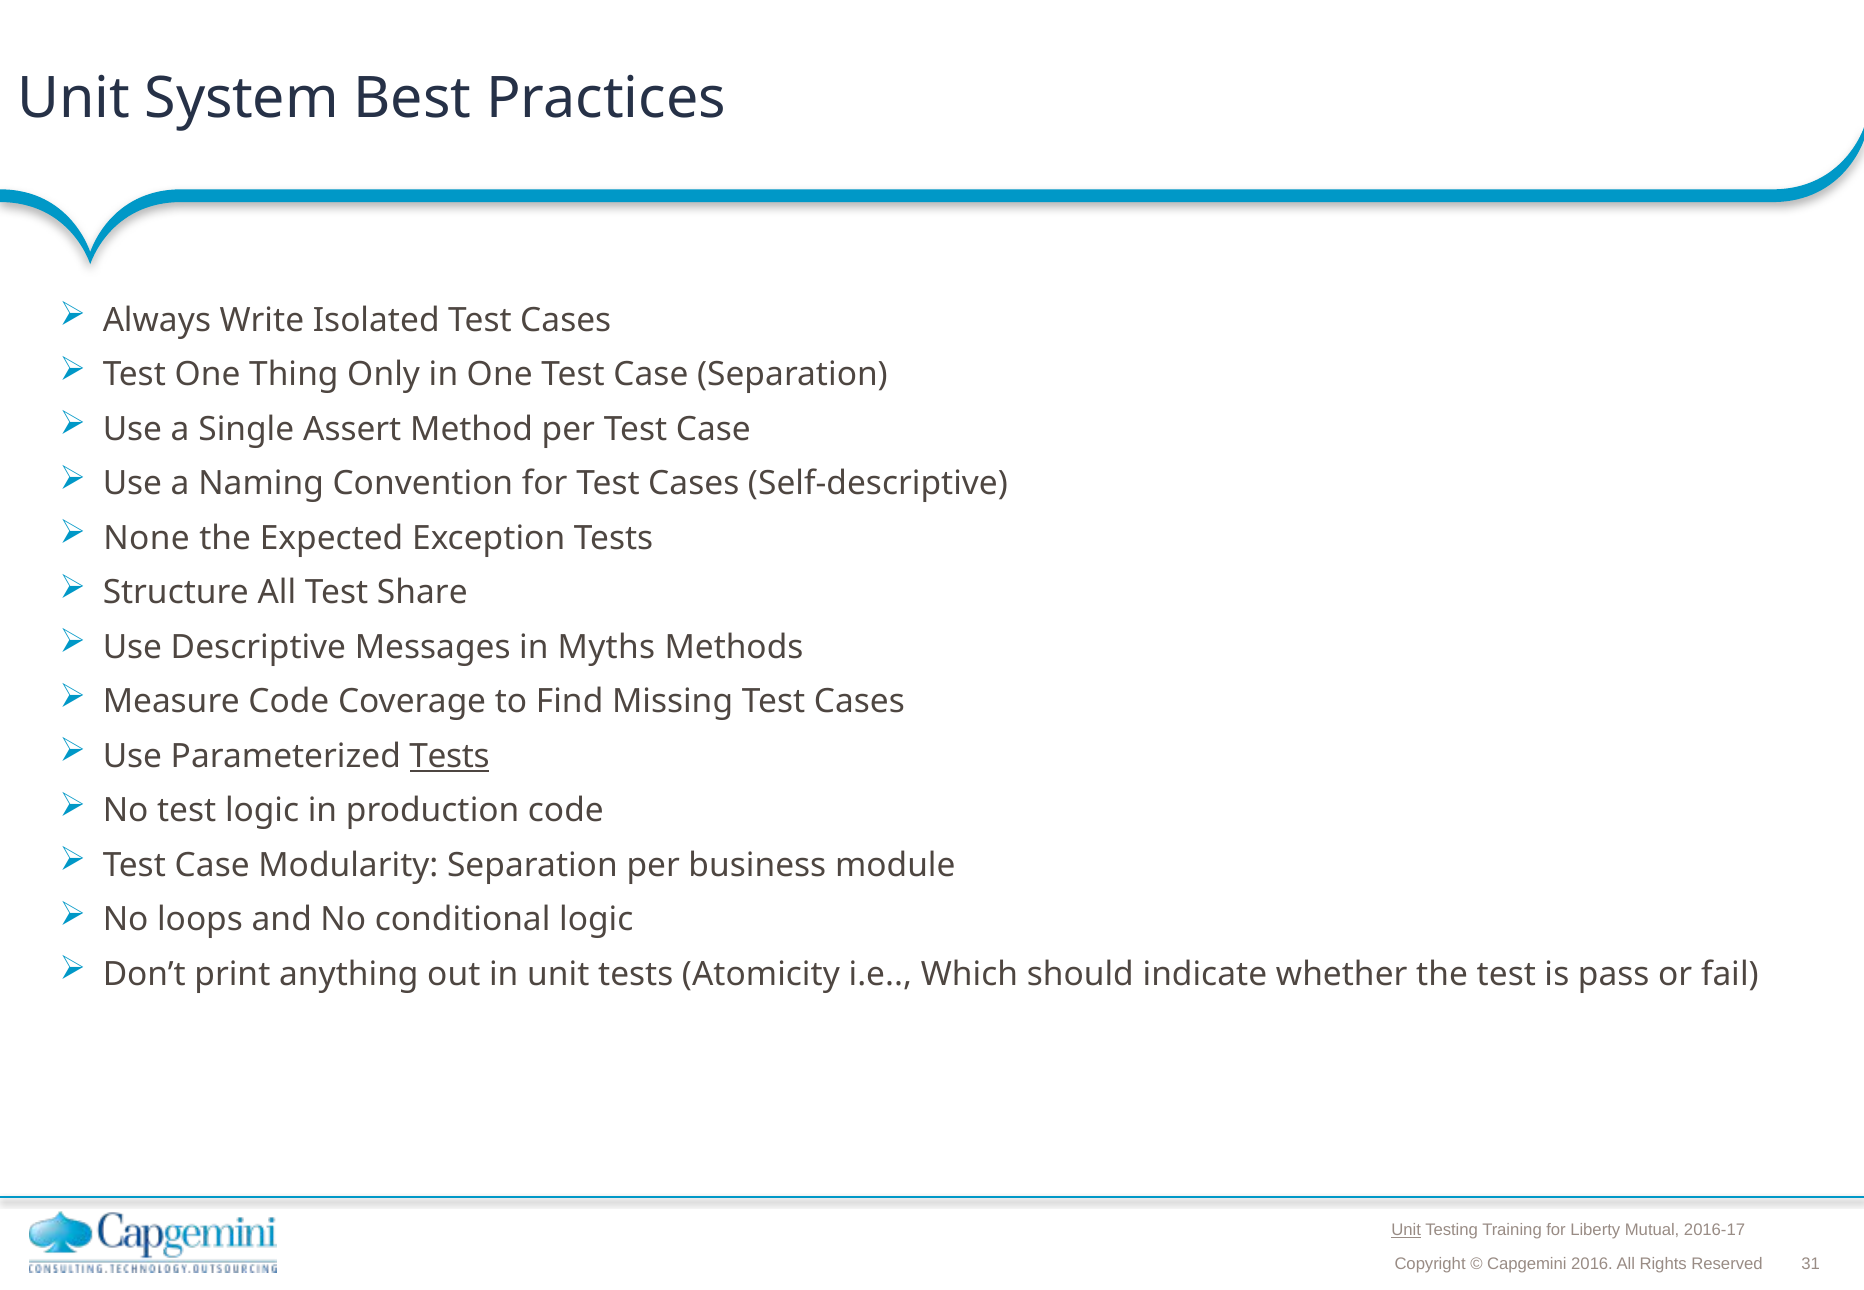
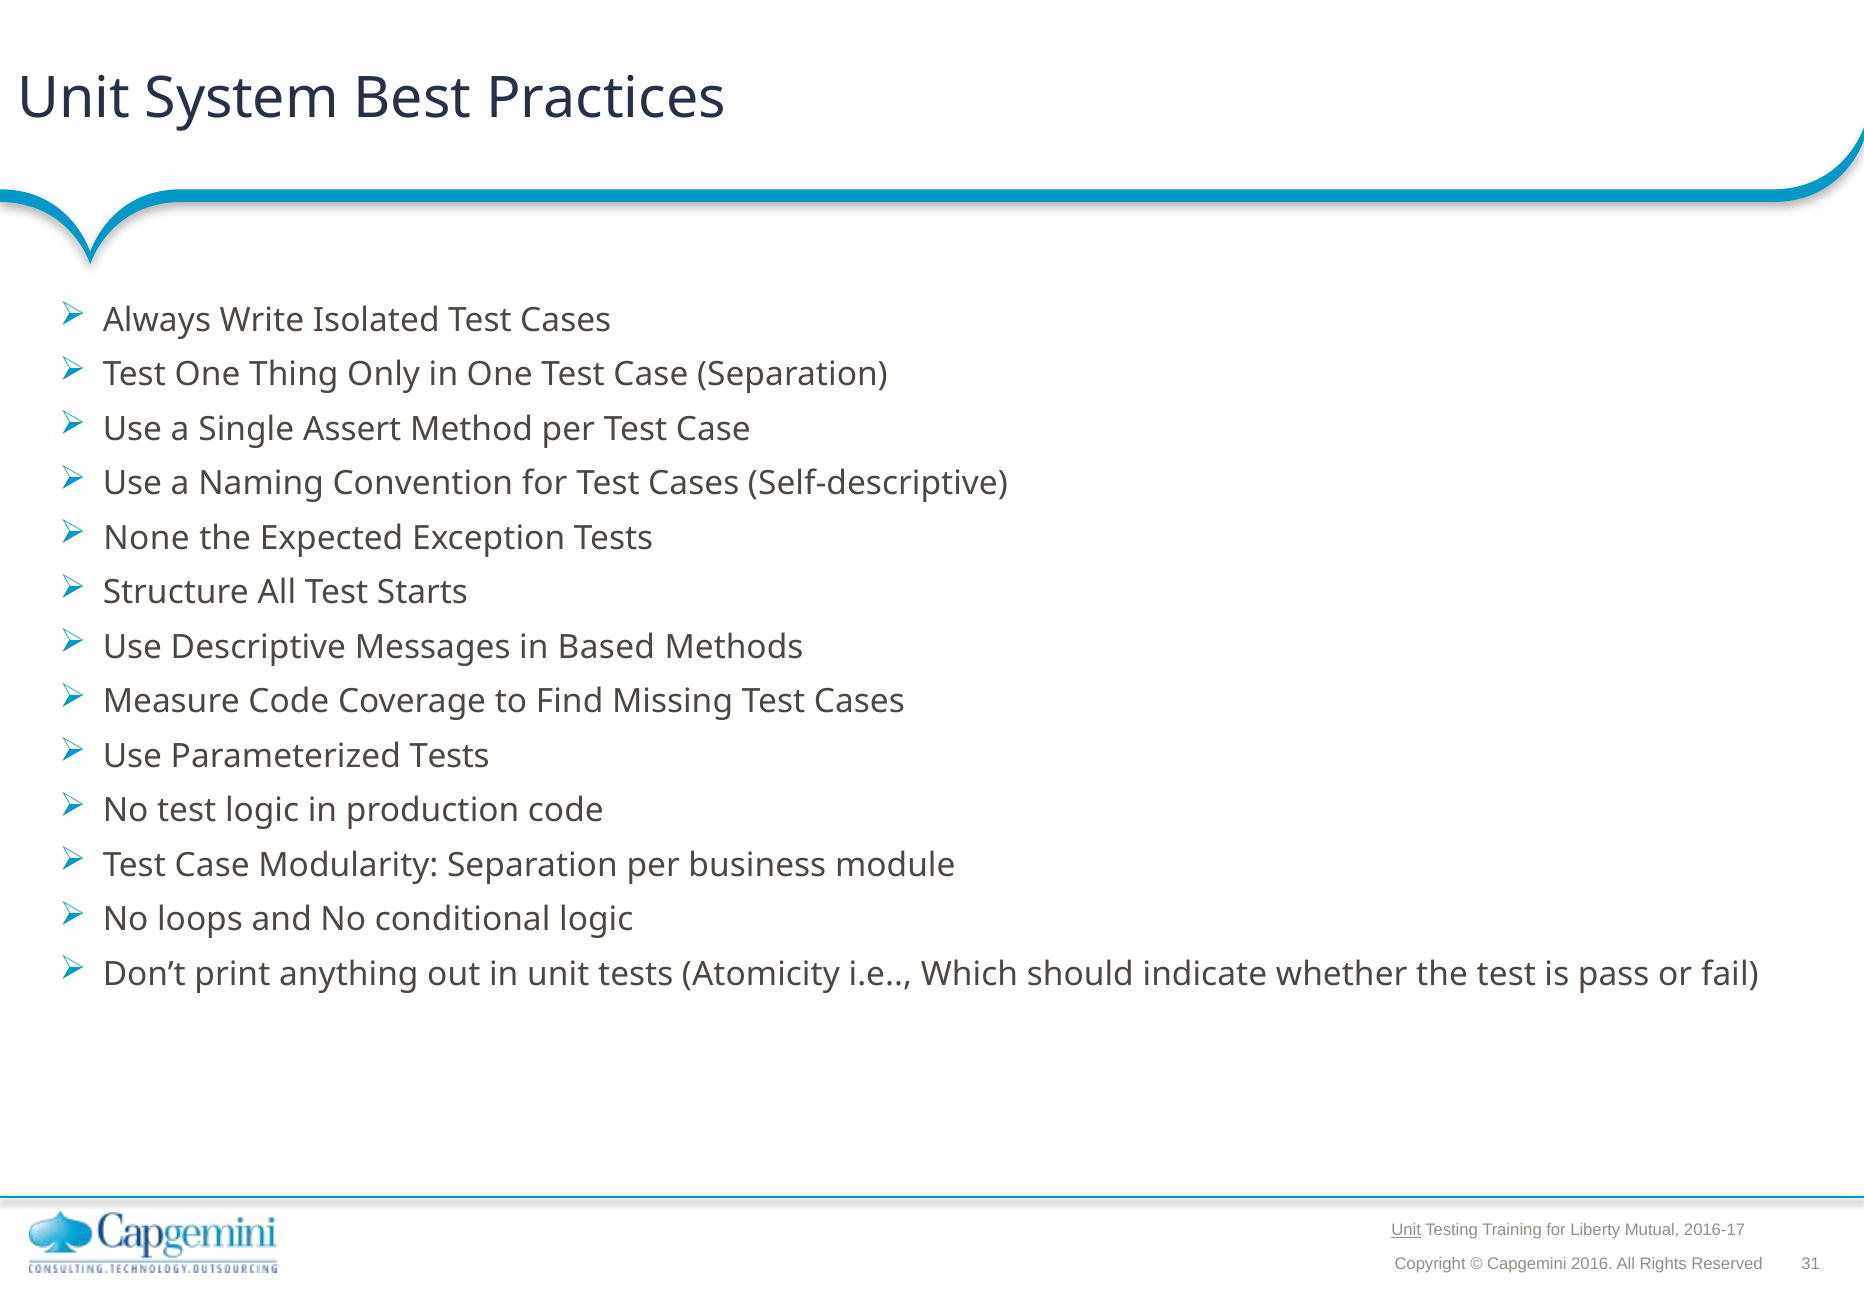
Share: Share -> Starts (422, 593)
Myths: Myths -> Based (606, 648)
Tests underline: present -> none (449, 757)
